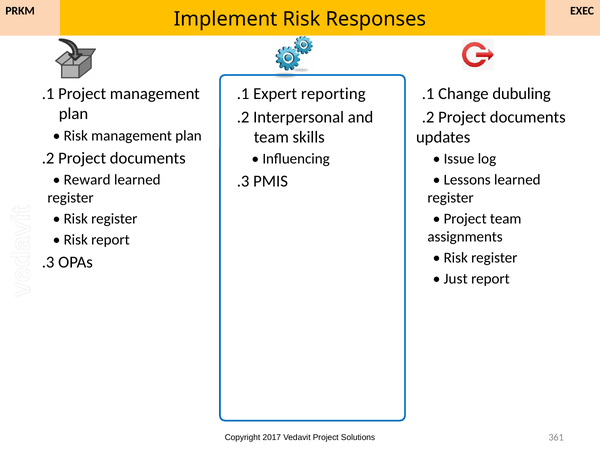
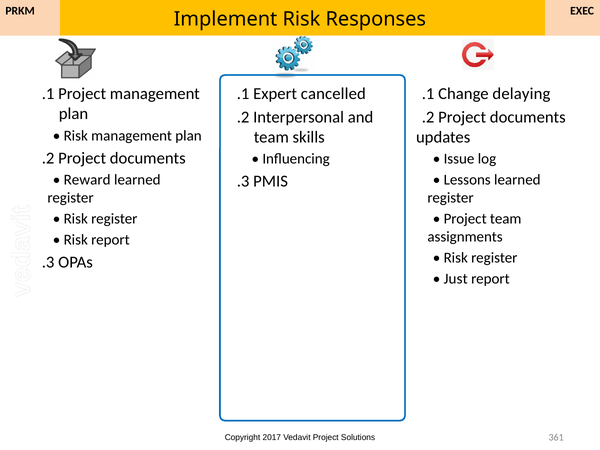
reporting: reporting -> cancelled (333, 94)
dubuling: dubuling -> delaying (521, 94)
